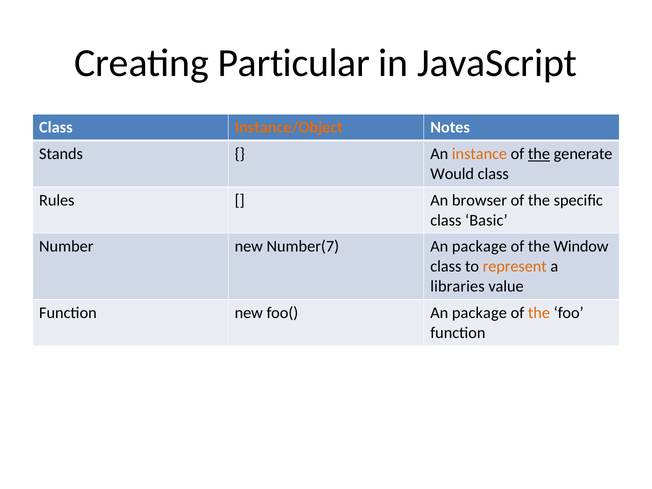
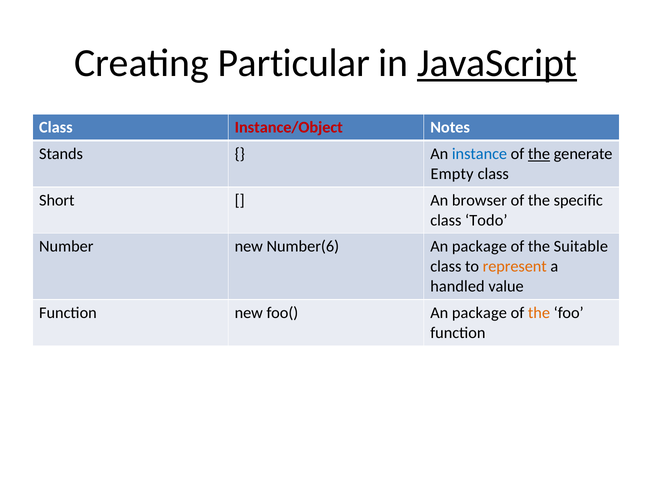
JavaScript underline: none -> present (497, 63)
Instance/Object colour: orange -> red (289, 128)
instance colour: orange -> blue (480, 154)
Would: Would -> Empty (452, 174)
Rules: Rules -> Short (57, 200)
Basic: Basic -> Todo (486, 220)
Number(7: Number(7 -> Number(6 (303, 247)
Window: Window -> Suitable (581, 247)
libraries: libraries -> handled (457, 286)
